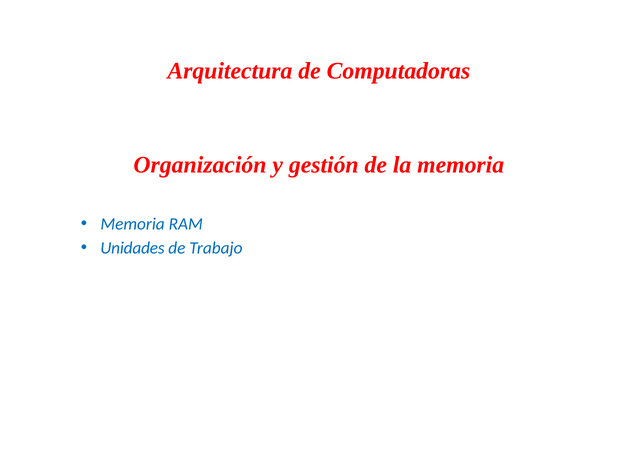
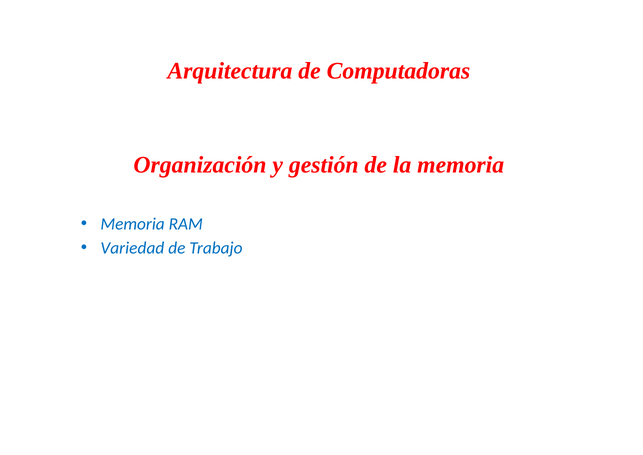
Unidades: Unidades -> Variedad (132, 248)
